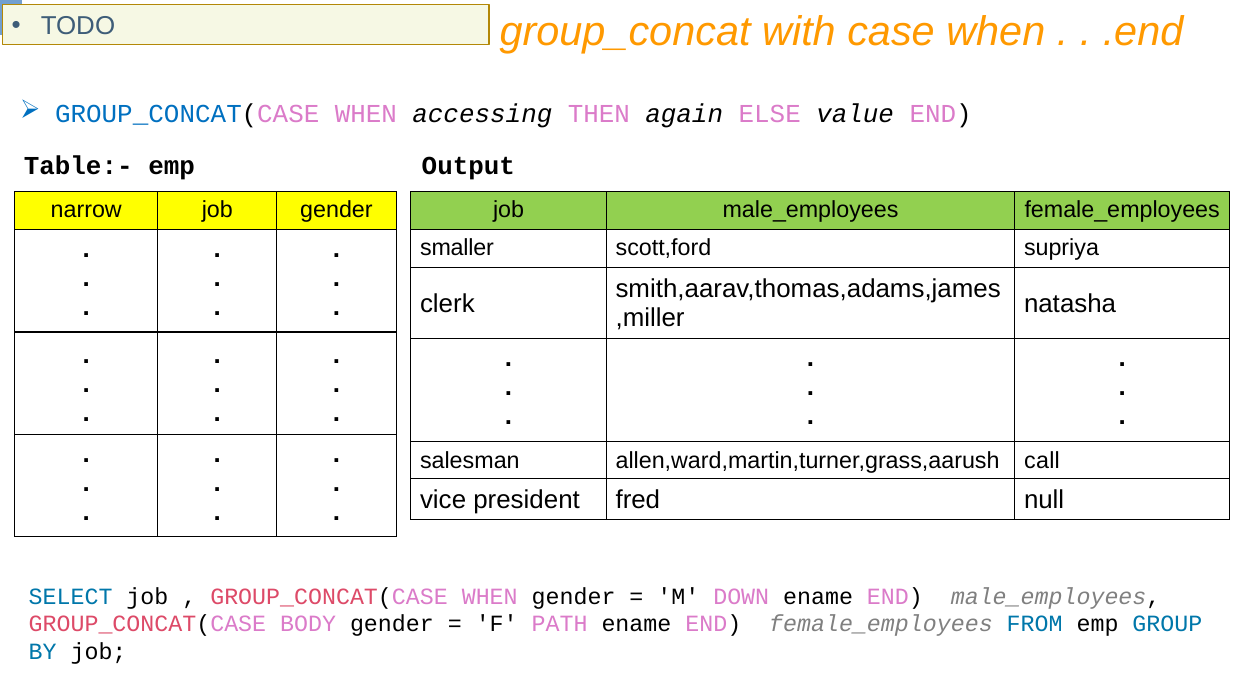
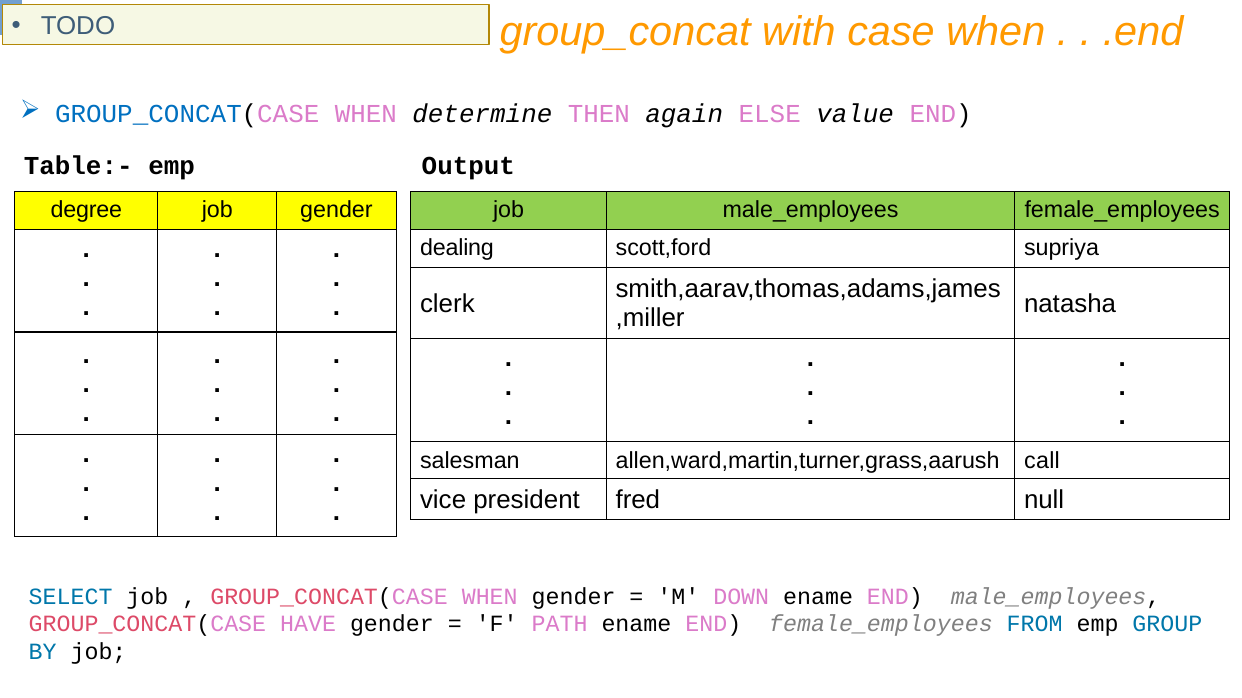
accessing: accessing -> determine (482, 114)
narrow: narrow -> degree (86, 210)
smaller: smaller -> dealing (457, 248)
BODY: BODY -> HAVE (308, 625)
